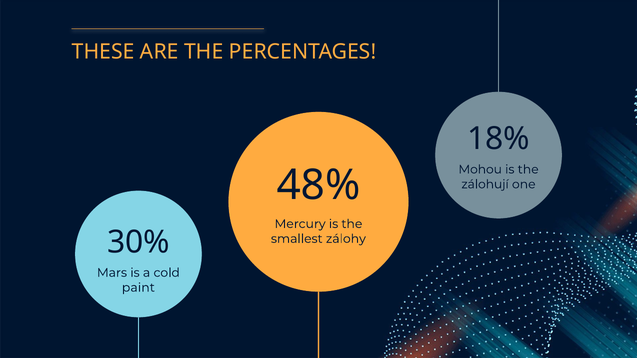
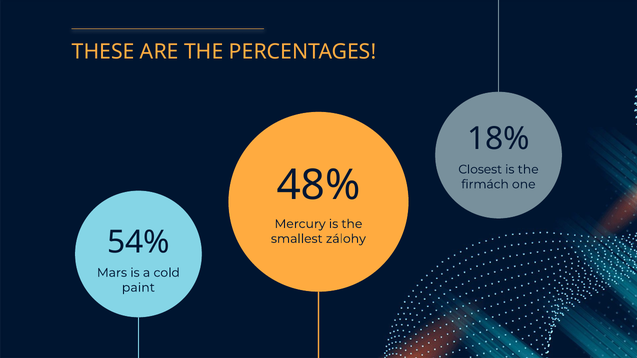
Mohou: Mohou -> Closest (480, 170)
zálohují: zálohují -> firmách (485, 184)
30%: 30% -> 54% (138, 242)
